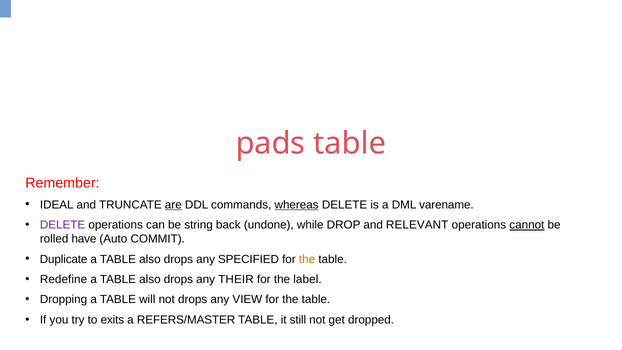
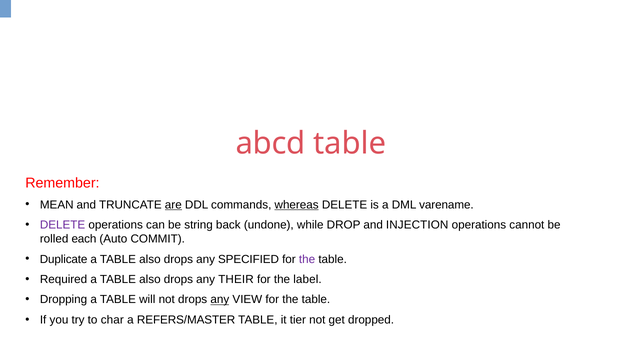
pads: pads -> abcd (270, 144)
IDEAL: IDEAL -> MEAN (57, 205)
RELEVANT: RELEVANT -> INJECTION (417, 225)
cannot underline: present -> none (527, 225)
have: have -> each (84, 239)
the colour: orange -> purple (307, 259)
Redefine: Redefine -> Required (64, 279)
any underline: none -> present (220, 299)
exits: exits -> char (112, 320)
still: still -> tier (298, 320)
